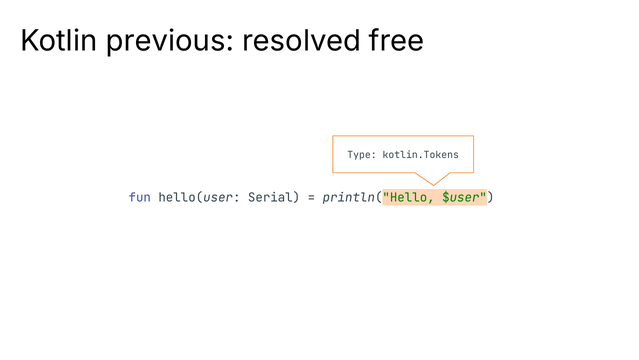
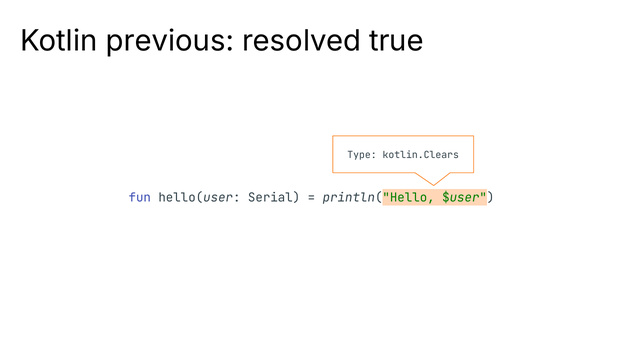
free: free -> true (396, 41)
kotlin.Tokens: kotlin.Tokens -> kotlin.Clears (421, 155)
